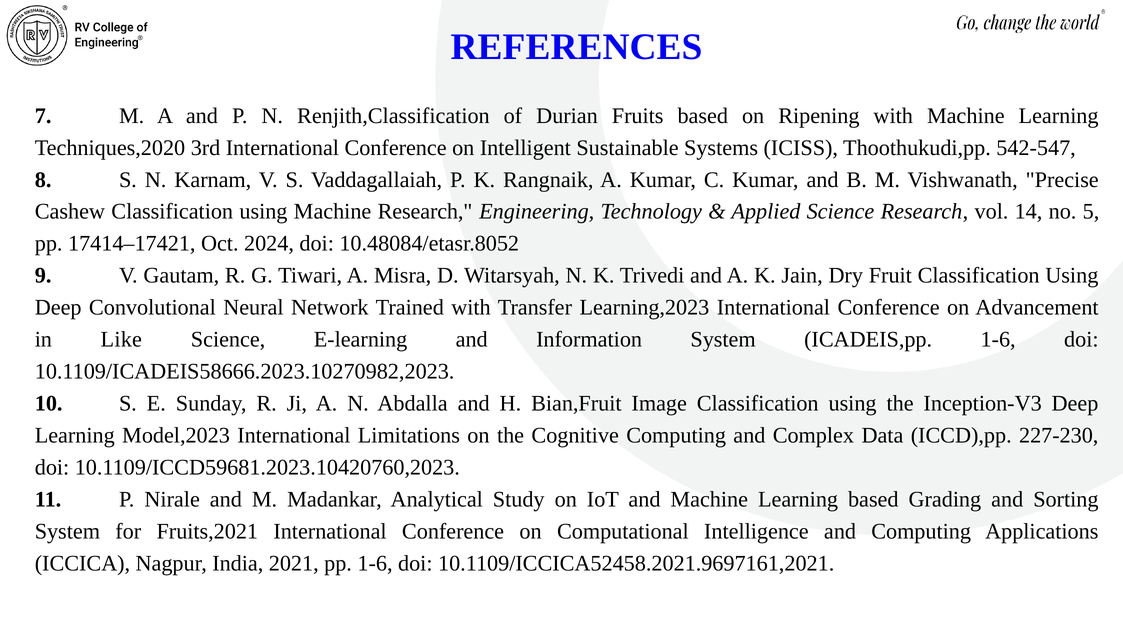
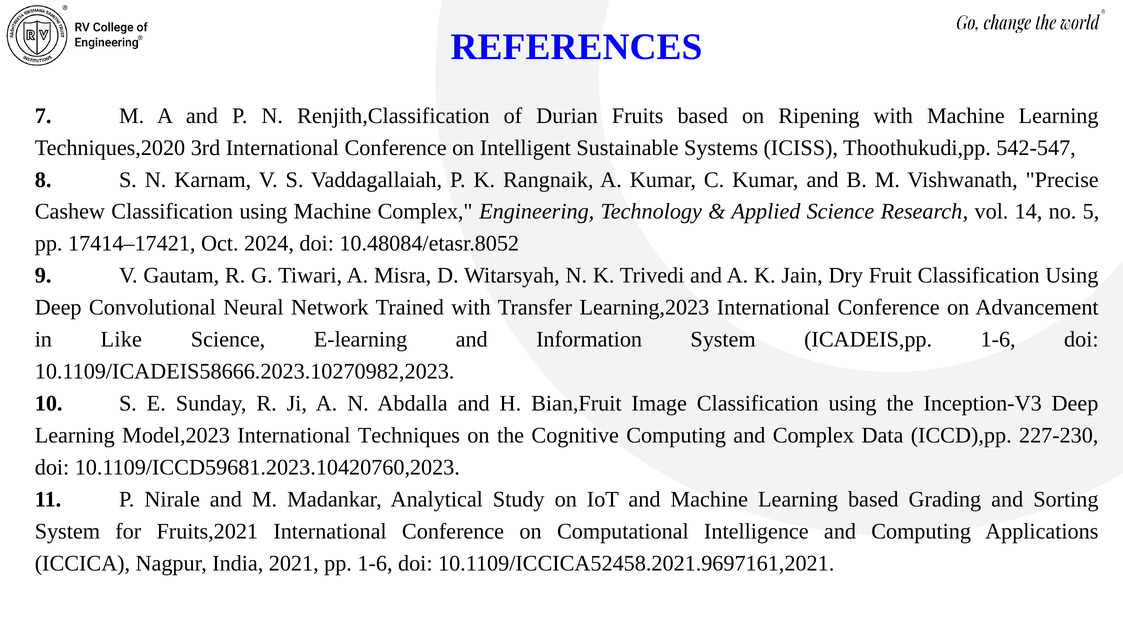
Machine Research: Research -> Complex (425, 212)
Limitations: Limitations -> Techniques (409, 435)
